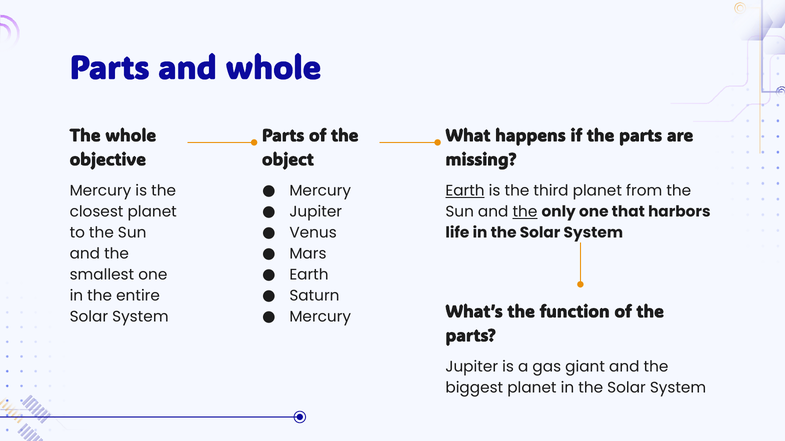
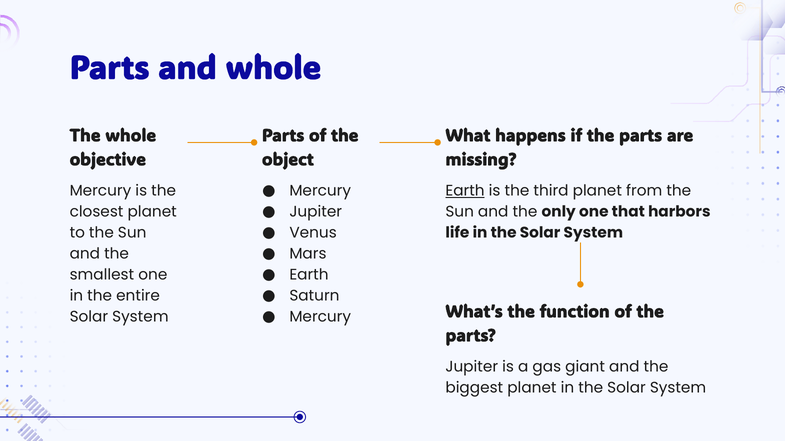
the underline: present -> none (525, 212)
